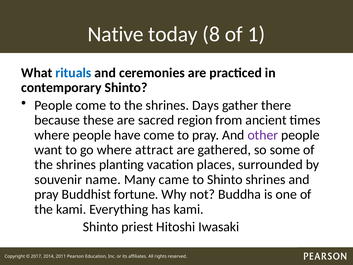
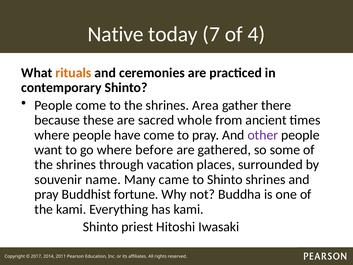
8: 8 -> 7 (211, 34)
1: 1 -> 4 (256, 34)
rituals colour: blue -> orange (73, 73)
Days: Days -> Area (205, 105)
region: region -> whole (195, 120)
attract: attract -> before (154, 150)
planting: planting -> through (121, 165)
